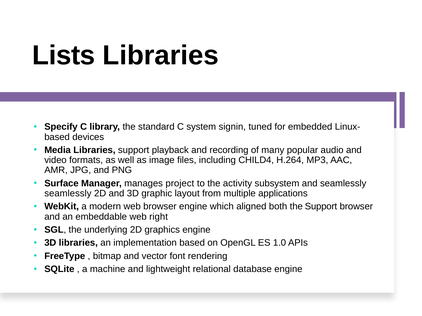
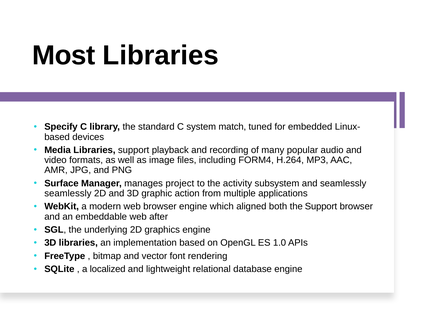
Lists: Lists -> Most (64, 56)
signin: signin -> match (232, 127)
CHILD4: CHILD4 -> FORM4 (256, 160)
layout: layout -> action (187, 194)
right: right -> after (159, 217)
machine: machine -> localized (108, 270)
